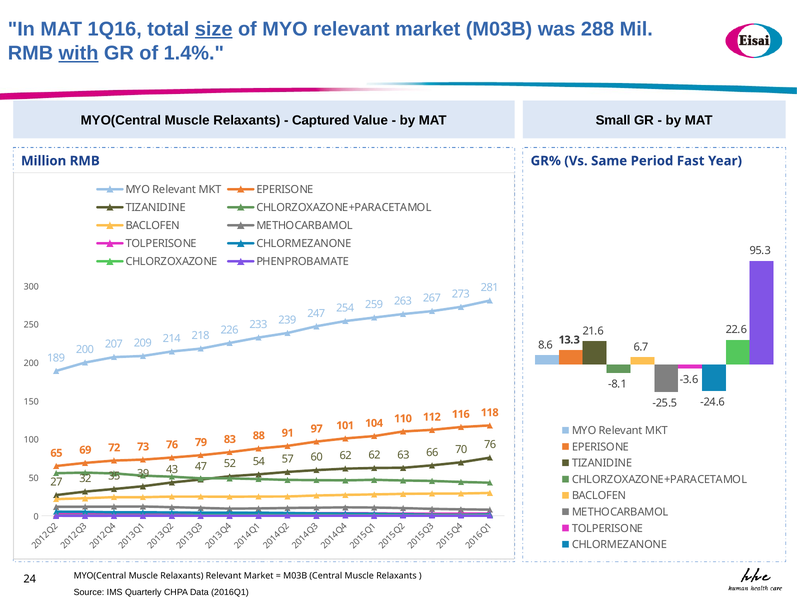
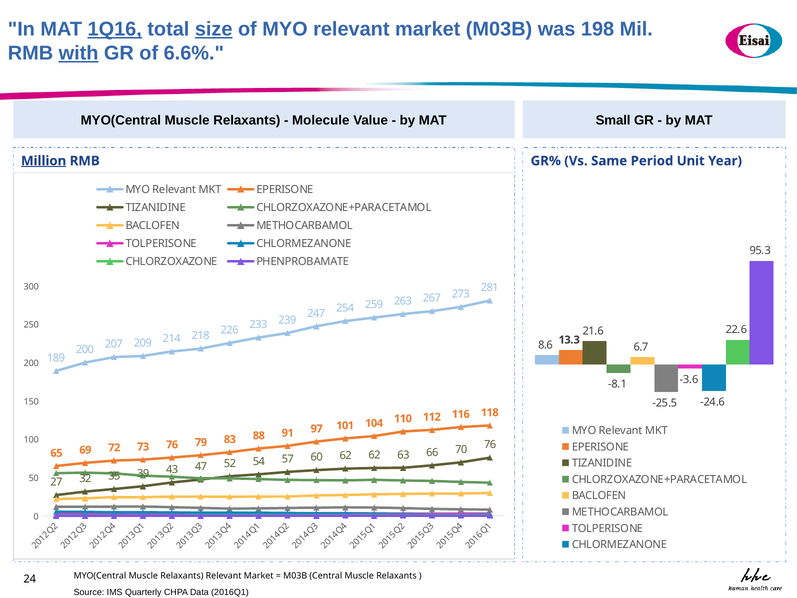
1Q16 underline: none -> present (115, 29)
288: 288 -> 198 (598, 29)
1.4%: 1.4% -> 6.6% (194, 53)
Captured: Captured -> Molecule (321, 120)
Million underline: none -> present (44, 161)
Fast: Fast -> Unit (691, 161)
